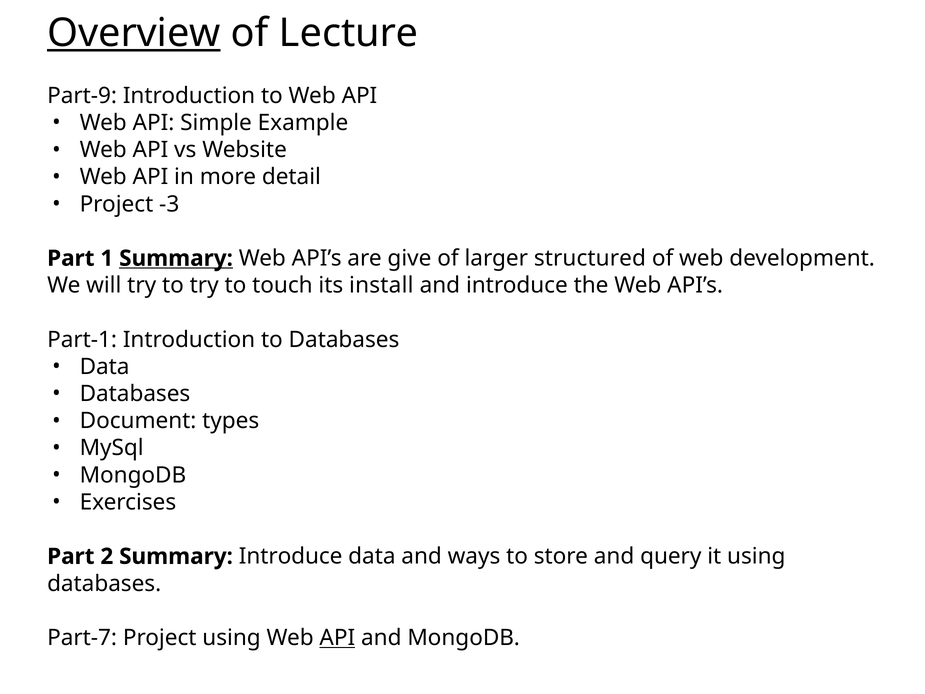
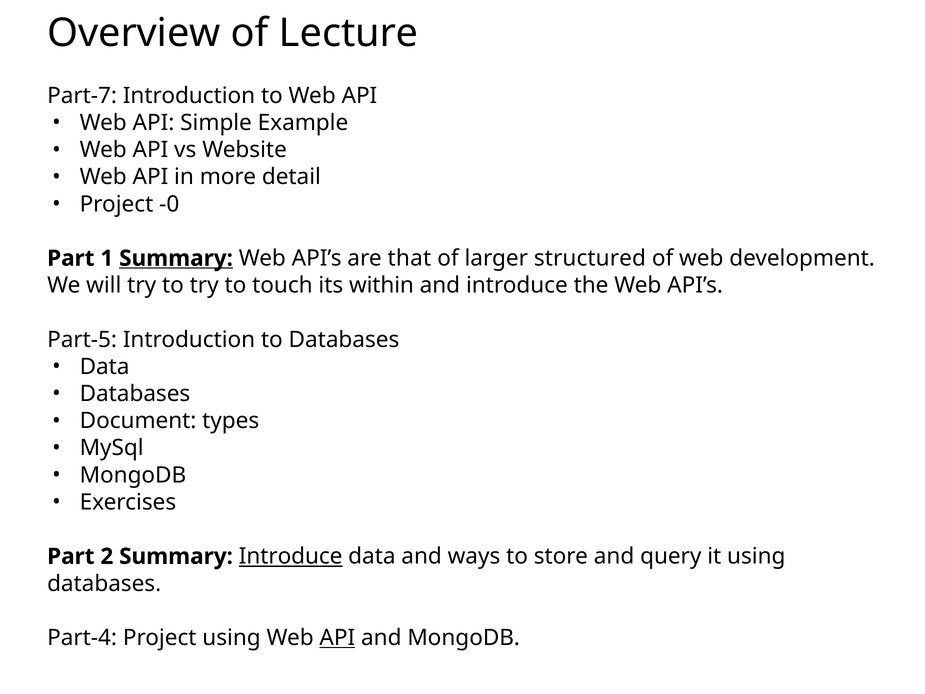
Overview underline: present -> none (134, 33)
Part-9: Part-9 -> Part-7 (82, 96)
-3: -3 -> -0 (169, 204)
give: give -> that (409, 258)
install: install -> within (381, 285)
Part-1: Part-1 -> Part-5 (82, 340)
Introduce underline: none -> present (291, 556)
Part-7: Part-7 -> Part-4 (82, 638)
